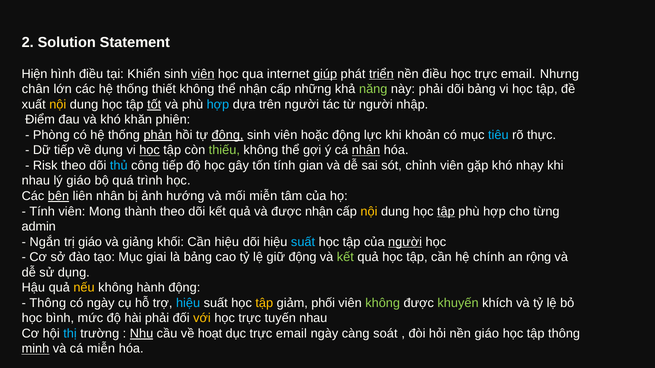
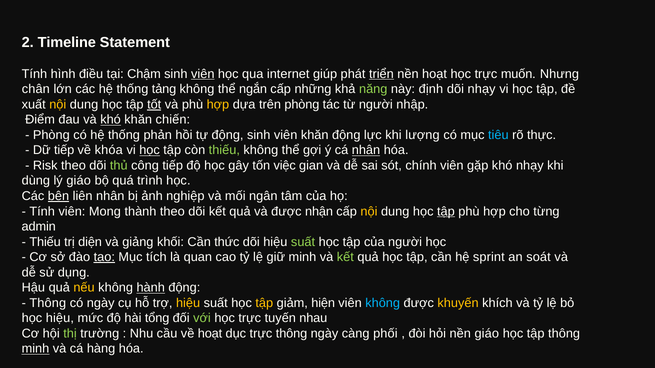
Solution: Solution -> Timeline (67, 42)
Hiện: Hiện -> Tính (34, 74)
Khiển: Khiển -> Chậm (144, 74)
giúp underline: present -> none (325, 74)
nền điều: điều -> hoạt (435, 74)
học trực email: email -> muốn (518, 74)
thiết: thiết -> tảng (164, 89)
thể nhận: nhận -> ngắn (253, 89)
này phải: phải -> định (431, 89)
dõi bảng: bảng -> nhạy (482, 89)
hợp colour: light blue -> yellow (218, 105)
trên người: người -> phòng (302, 105)
khó underline: none -> present (111, 120)
phiên: phiên -> chiến (173, 120)
phản underline: present -> none (158, 135)
động underline: present -> none (228, 135)
viên hoặc: hoặc -> khăn (315, 135)
khoản: khoản -> lượng (422, 135)
về dụng: dụng -> khóa (109, 150)
thủ colour: light blue -> light green (119, 166)
tốn tính: tính -> việc (285, 166)
chỉnh: chỉnh -> chính (421, 166)
nhau: nhau -> dùng (36, 181)
hướng: hướng -> nghiệp (185, 196)
mối miễn: miễn -> ngân (263, 196)
Ngắn: Ngắn -> Thiếu (45, 242)
trị giáo: giáo -> diện (90, 242)
Cần hiệu: hiệu -> thức (227, 242)
suất colour: light blue -> light green (303, 242)
người underline: present -> none (405, 242)
tạo underline: none -> present (104, 257)
giai: giai -> tích (156, 257)
là bảng: bảng -> quan (198, 257)
giữ động: động -> minh (302, 257)
chính: chính -> sprint (489, 257)
rộng: rộng -> soát (538, 257)
hành underline: none -> present (151, 288)
hiệu colour: light blue -> yellow (188, 303)
phối: phối -> hiện (323, 303)
không colour: light green -> light blue (383, 303)
khuyến colour: light green -> yellow (458, 303)
học bình: bình -> hiệu (60, 319)
hài phải: phải -> tổng (157, 319)
với colour: yellow -> light green (202, 319)
thị colour: light blue -> light green (70, 334)
Nhu underline: present -> none (142, 334)
dục trực email: email -> thông (292, 334)
soát: soát -> phối (385, 334)
cá miễn: miễn -> hàng (101, 349)
